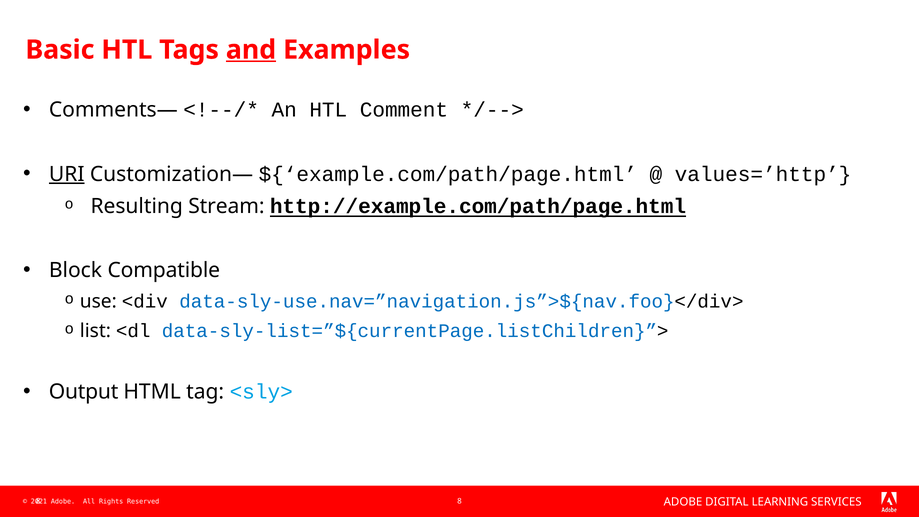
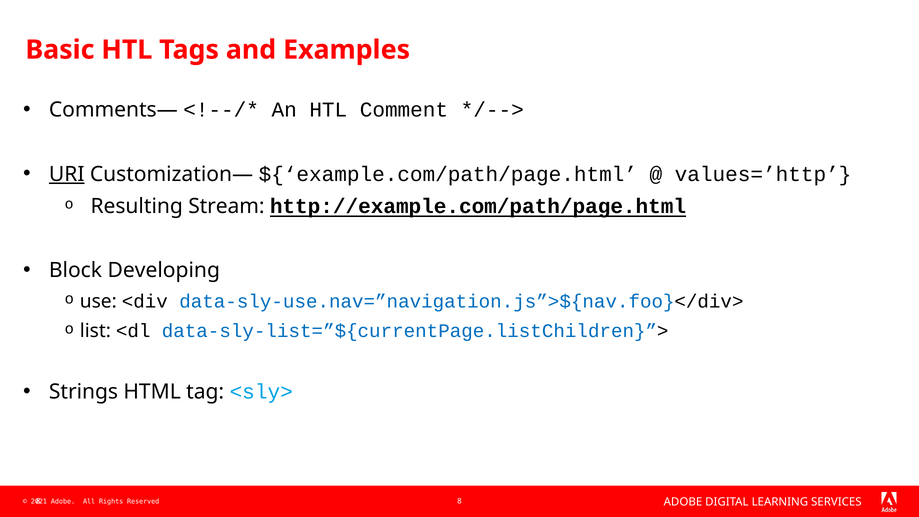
and underline: present -> none (251, 50)
Compatible: Compatible -> Developing (164, 270)
Output: Output -> Strings (83, 392)
